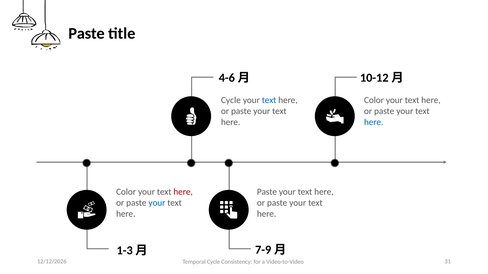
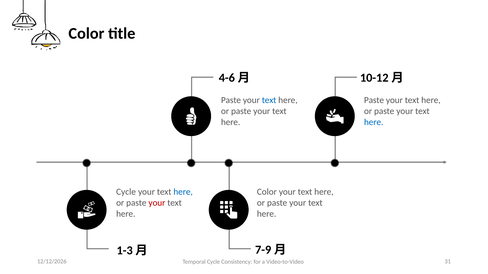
Paste: Paste -> Color (86, 33)
Cycle: Cycle -> Paste (231, 100)
Color: Color -> Paste (374, 100)
Color: Color -> Cycle (126, 192)
here colour: red -> blue (183, 192)
Paste: Paste -> Color (267, 192)
your colour: blue -> red (157, 203)
